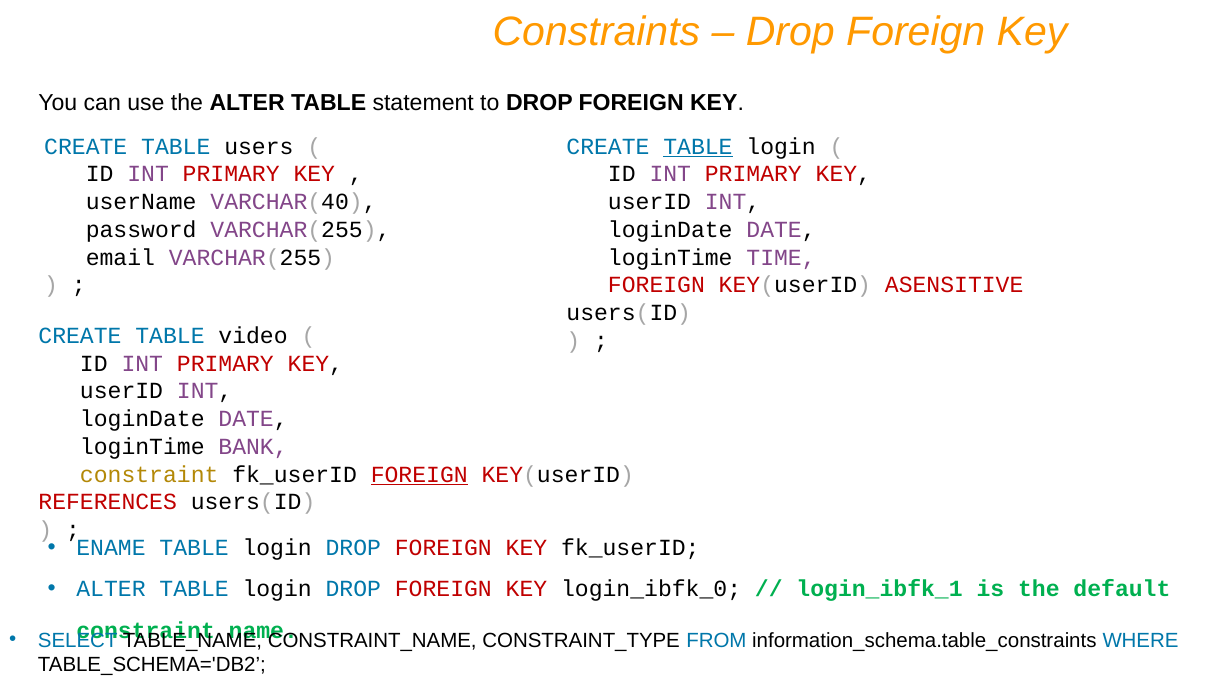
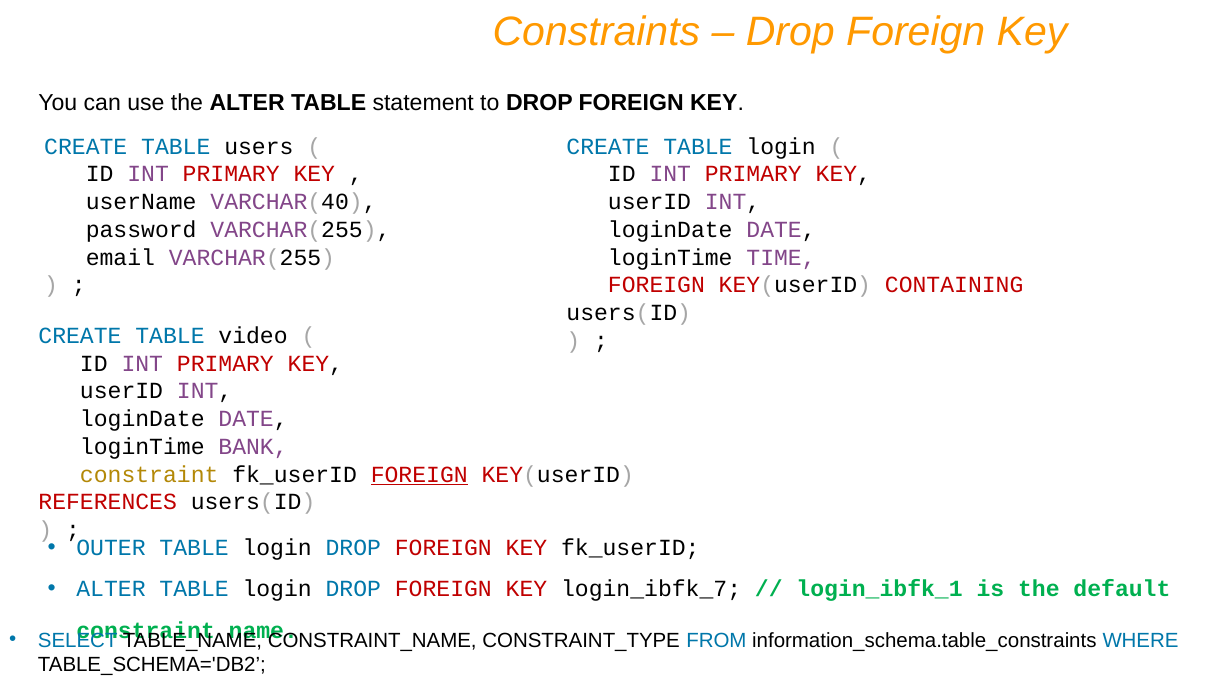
TABLE underline: present -> none (698, 147)
ASENSITIVE: ASENSITIVE -> CONTAINING (954, 285)
ENAME: ENAME -> OUTER (111, 547)
login_ibfk_0: login_ibfk_0 -> login_ibfk_7 (651, 589)
